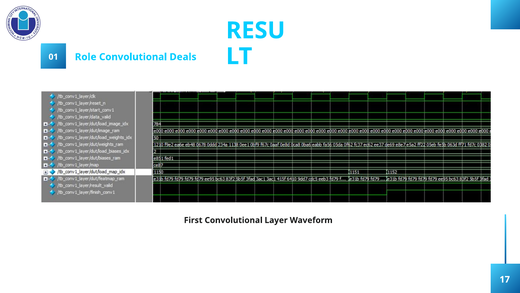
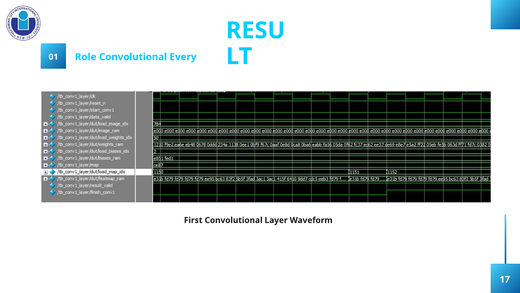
Deals: Deals -> Every (183, 57)
